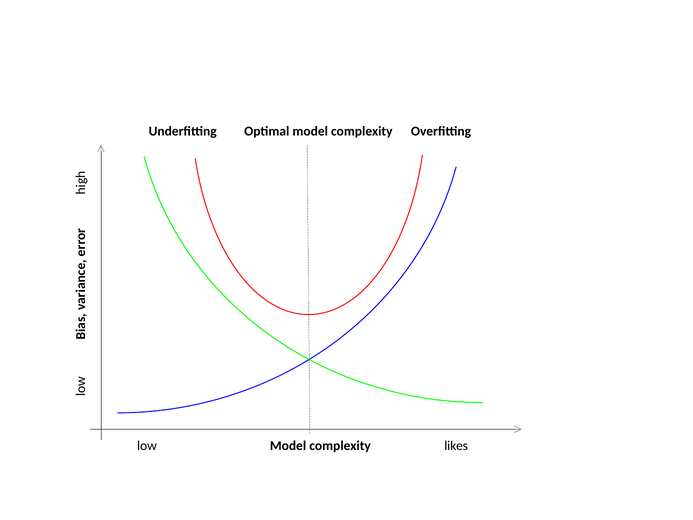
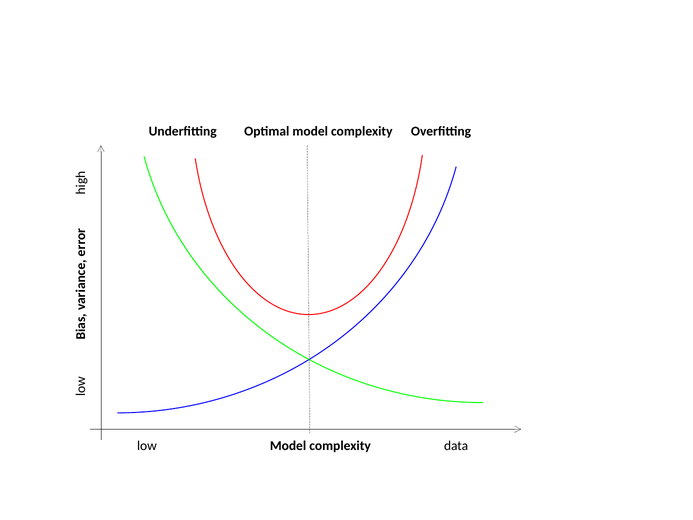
likes: likes -> data (456, 446)
